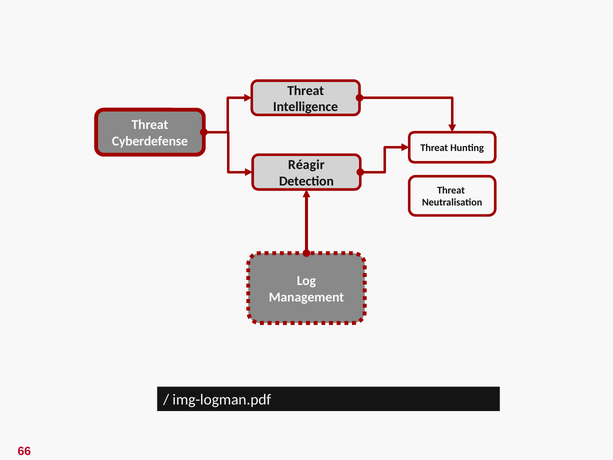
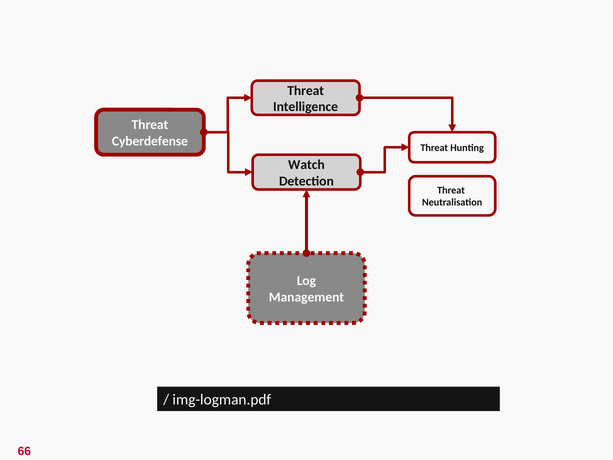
Réagir: Réagir -> Watch (306, 165)
